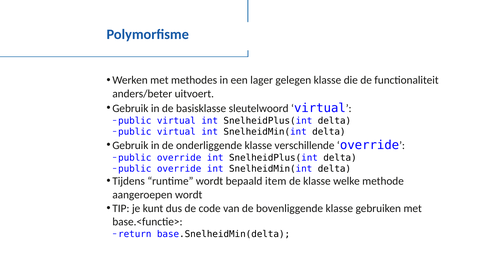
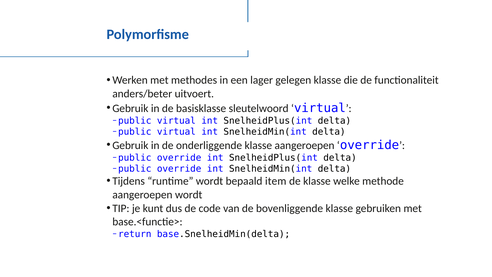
klasse verschillende: verschillende -> aangeroepen (305, 145)
